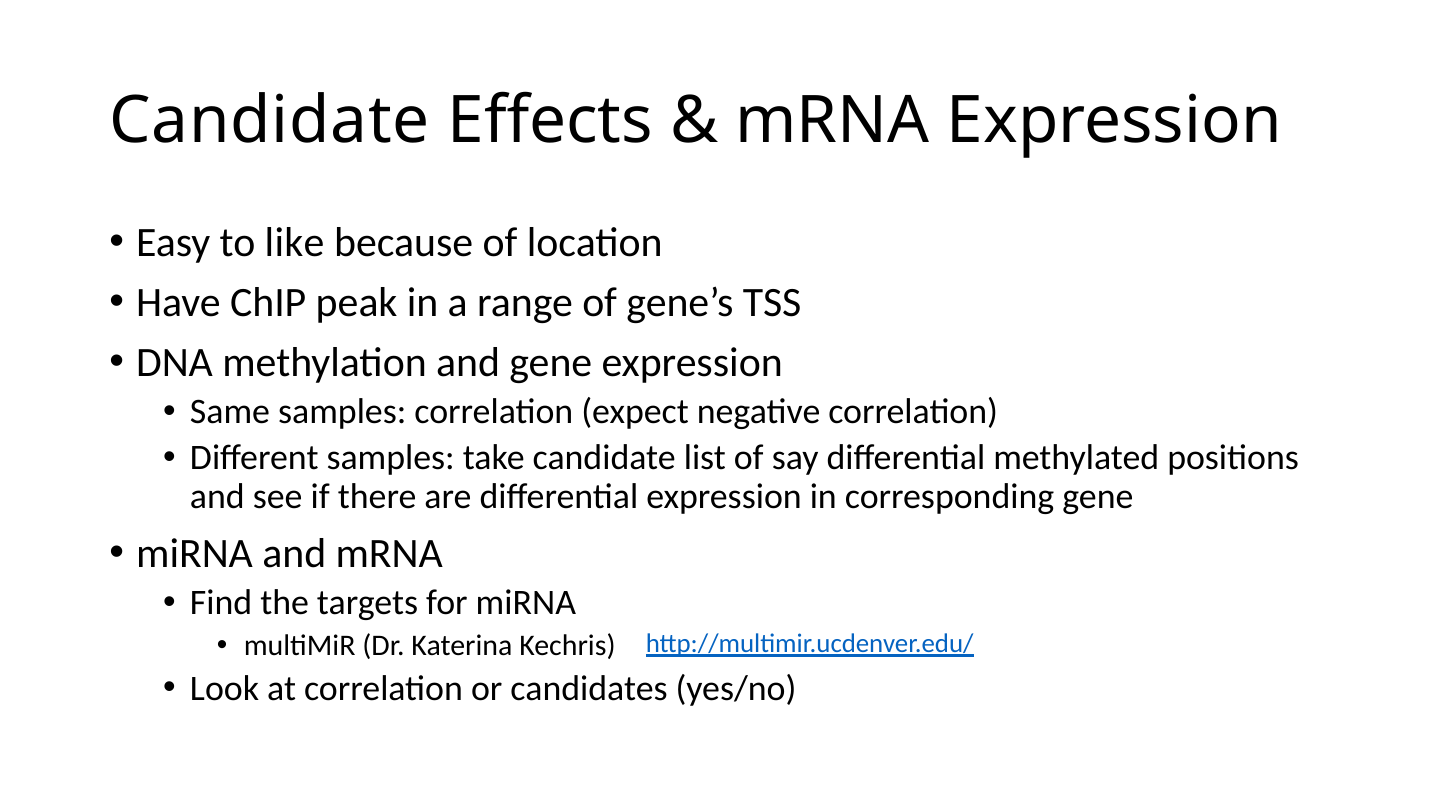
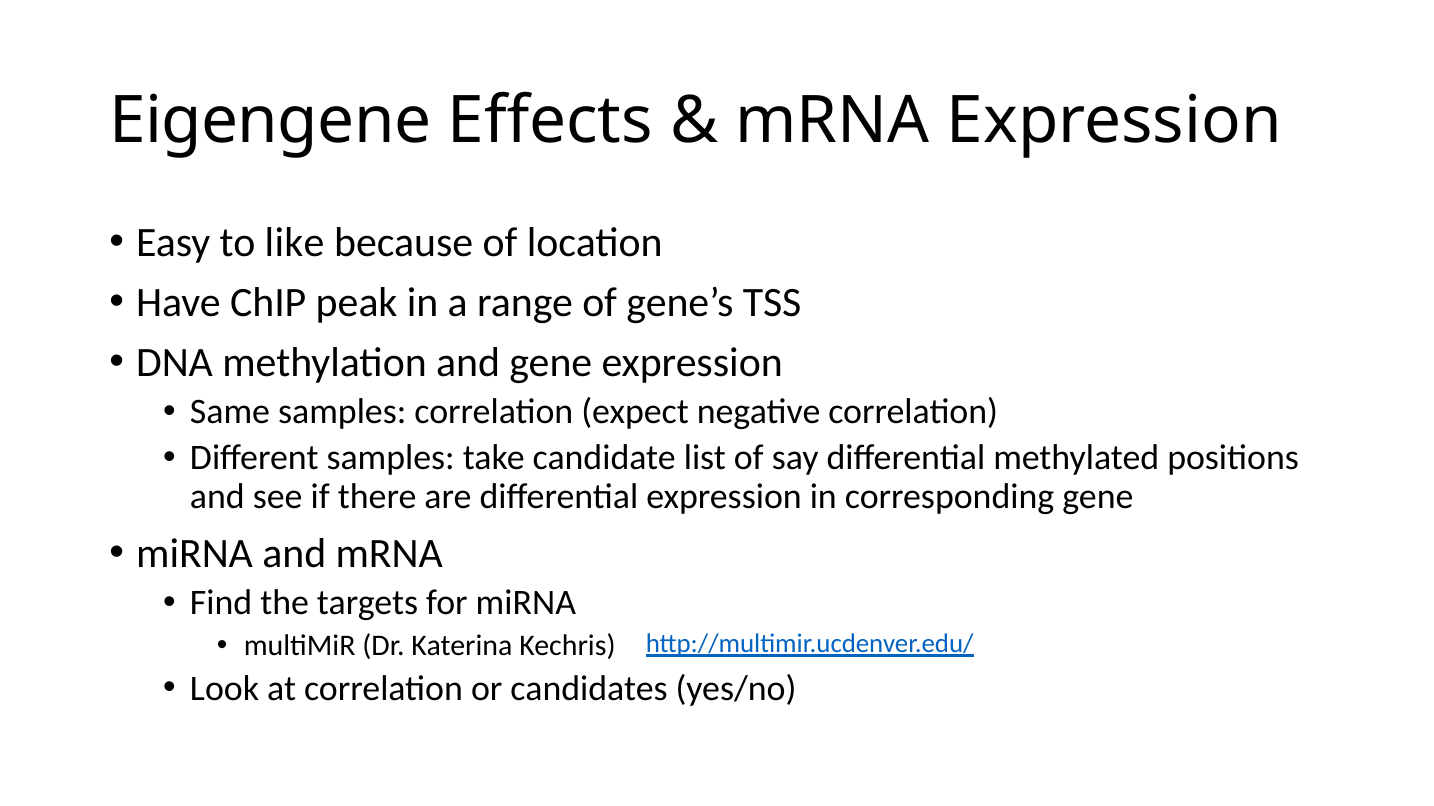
Candidate: Candidate -> Eigengene (270, 120)
